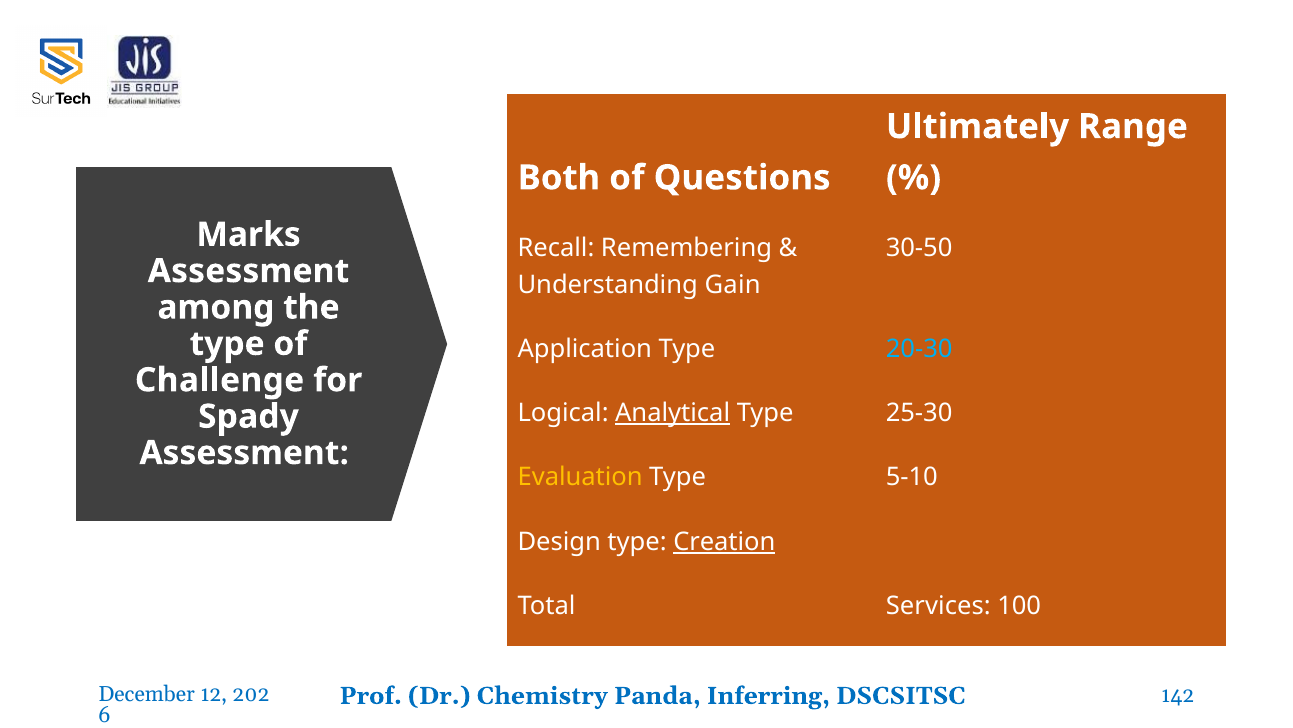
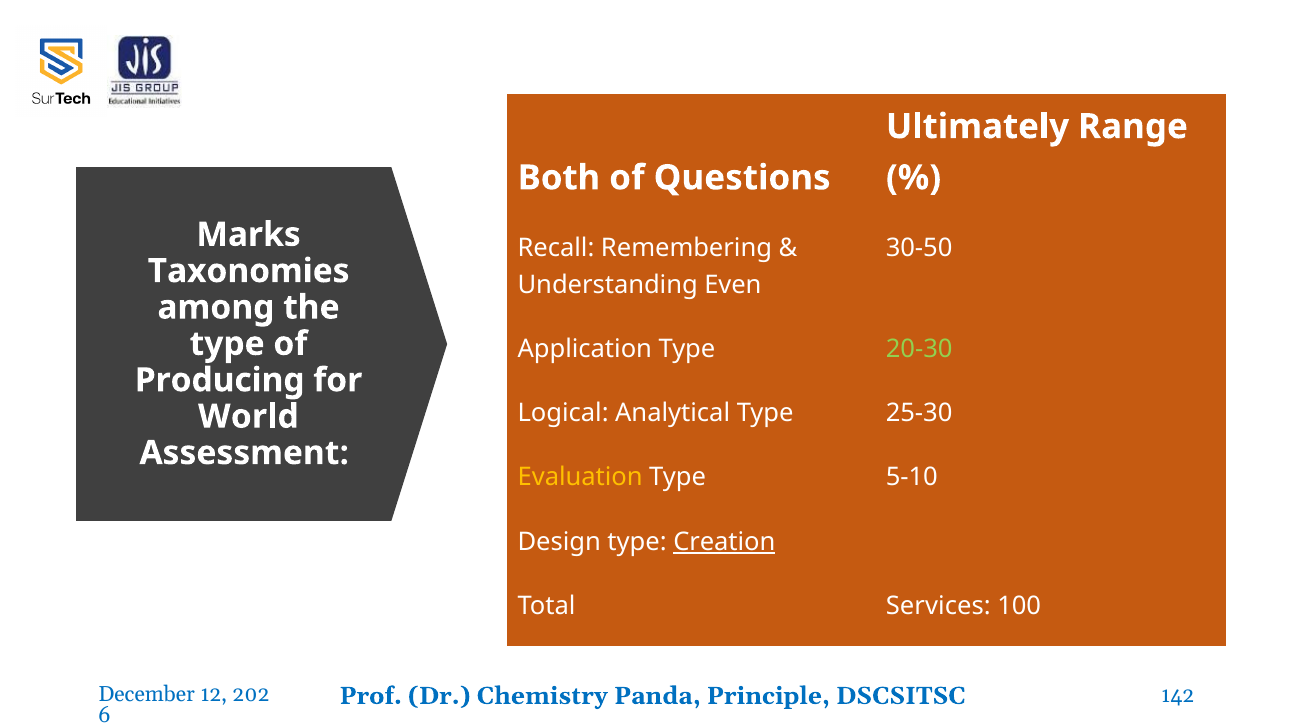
Assessment: Assessment -> Taxonomies (249, 271)
Gain: Gain -> Even (733, 285)
20-30 colour: light blue -> light green (919, 349)
Challenge: Challenge -> Producing (220, 380)
Analytical underline: present -> none (673, 413)
Spady: Spady -> World (248, 416)
Inferring: Inferring -> Principle (768, 695)
